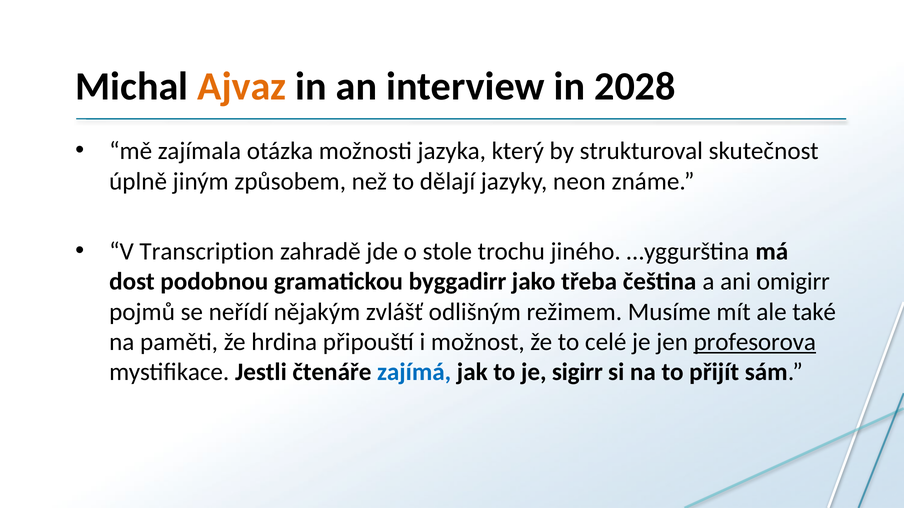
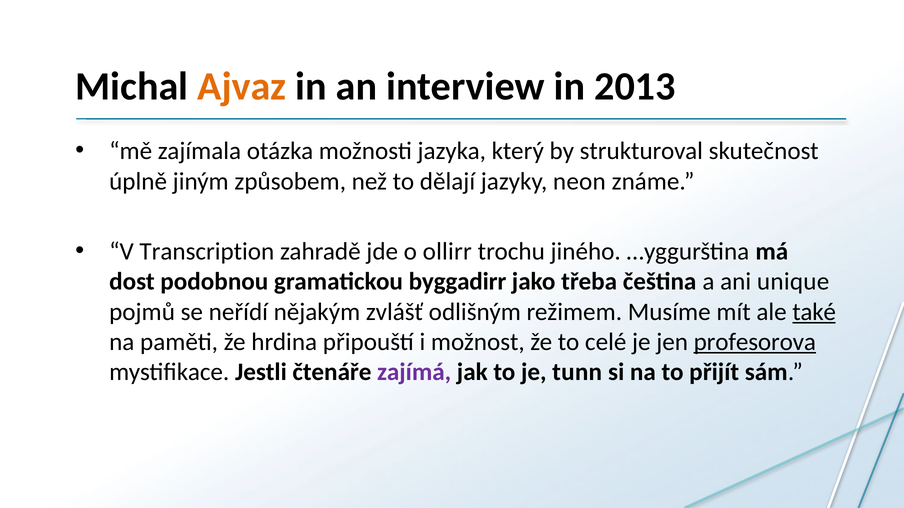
2028: 2028 -> 2013 (635, 87)
stole: stole -> ollirr (447, 252)
omigirr: omigirr -> unique (793, 282)
také underline: none -> present (814, 312)
zajímá colour: blue -> purple (414, 373)
sigirr: sigirr -> tunn (577, 373)
